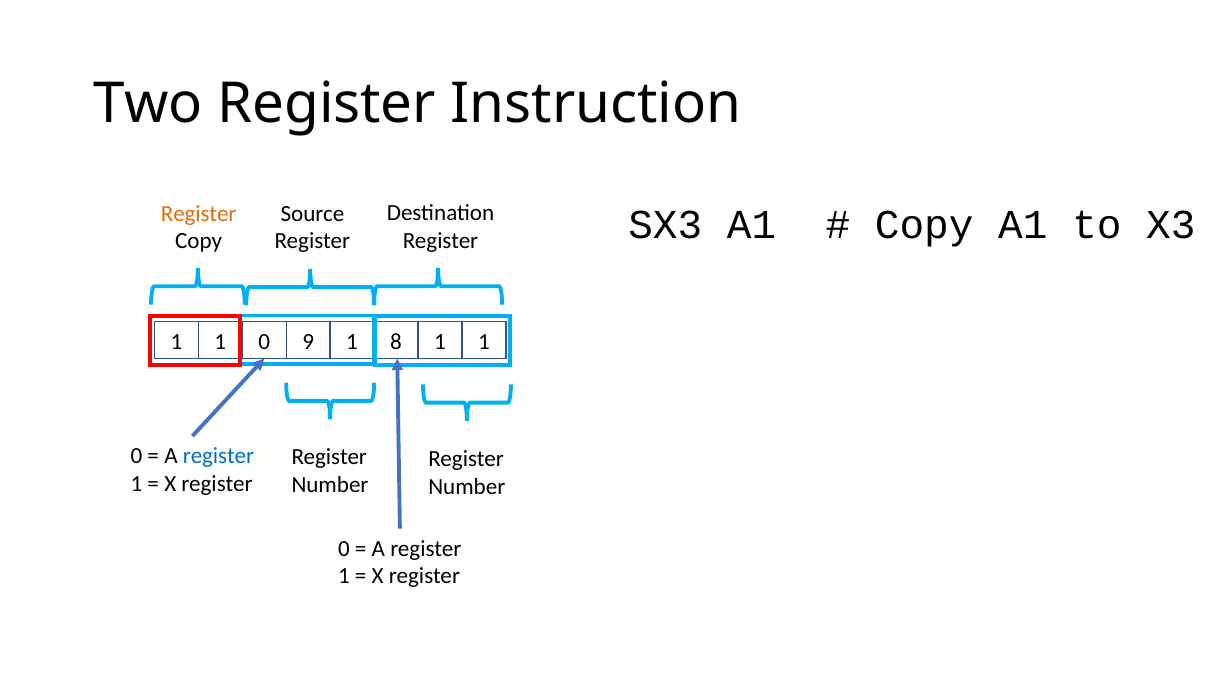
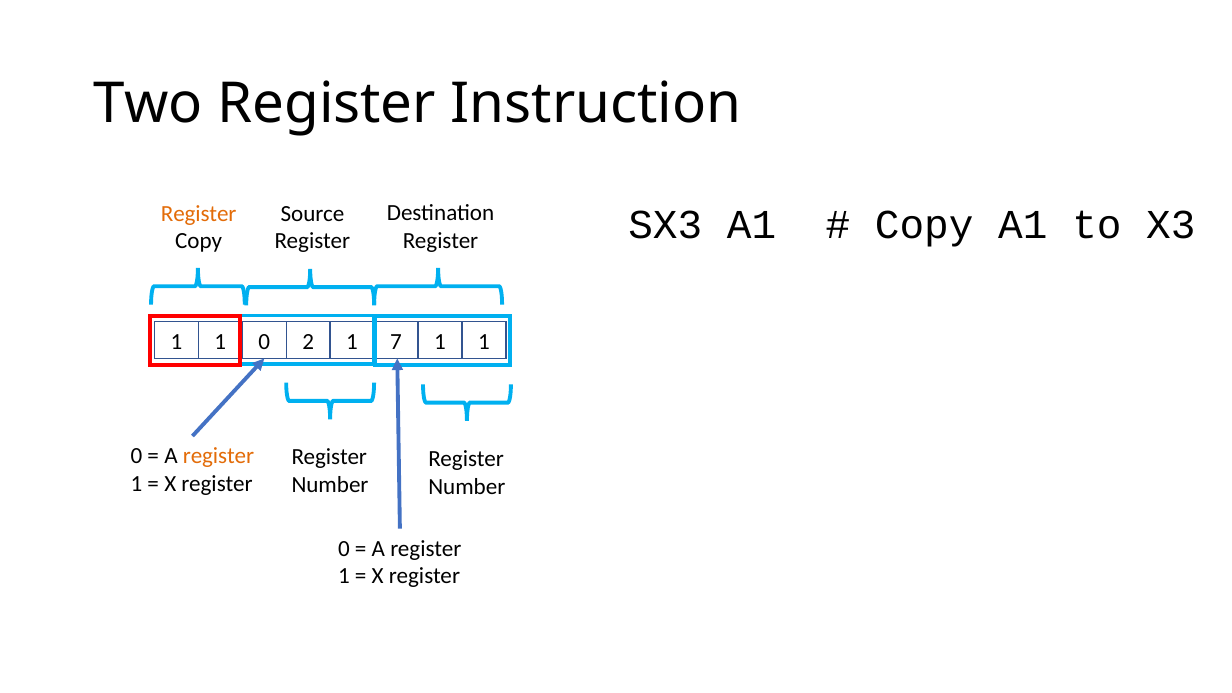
9: 9 -> 2 (308, 341)
8: 8 -> 7 (396, 341)
register colour: blue -> orange (218, 456)
